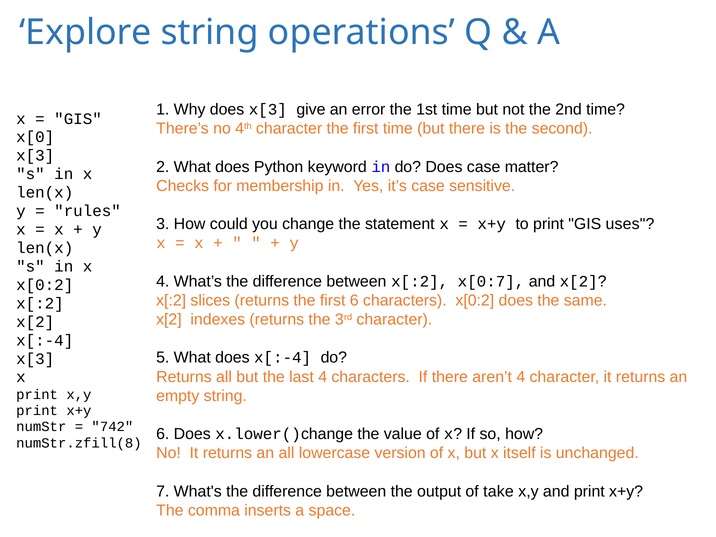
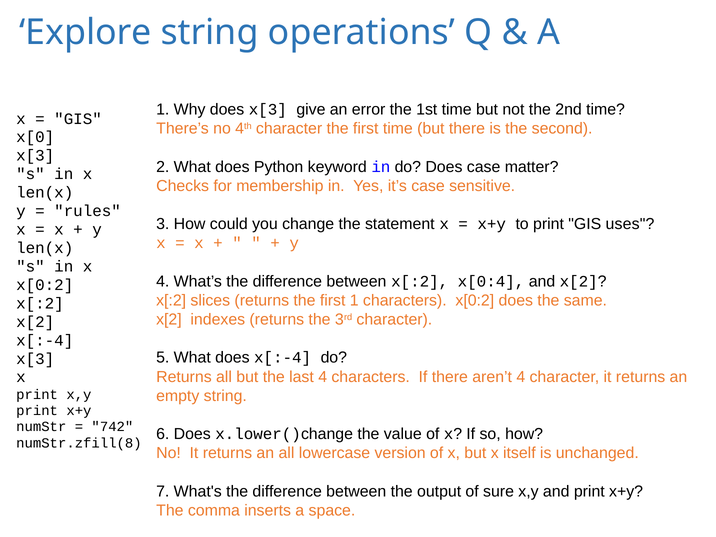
x[0:7: x[0:7 -> x[0:4 (491, 281)
first 6: 6 -> 1 (354, 300)
take: take -> sure (499, 491)
